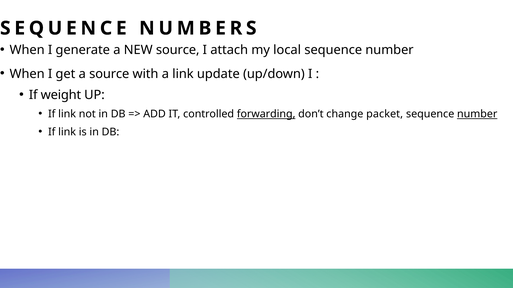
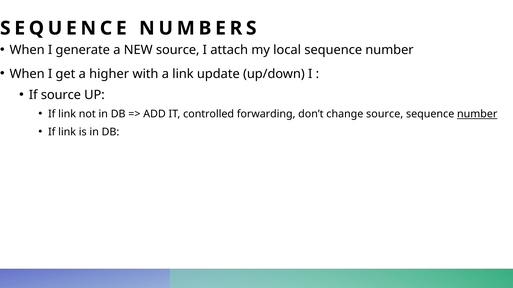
a source: source -> higher (109, 74)
If weight: weight -> source (61, 95)
forwarding underline: present -> none (266, 114)
change packet: packet -> source (385, 114)
